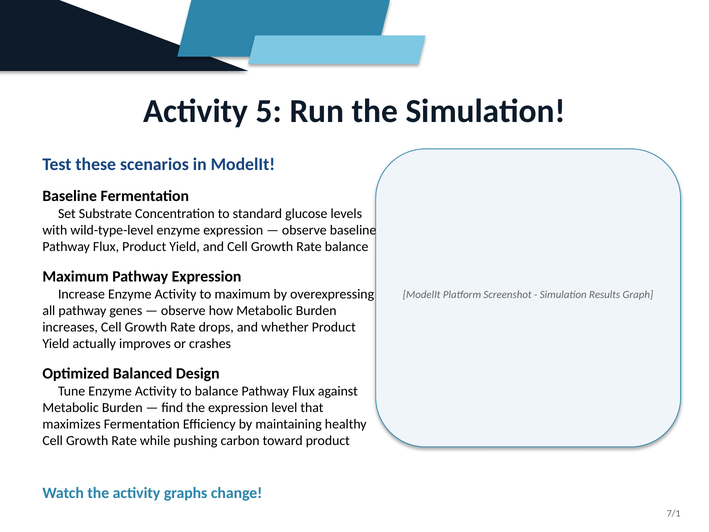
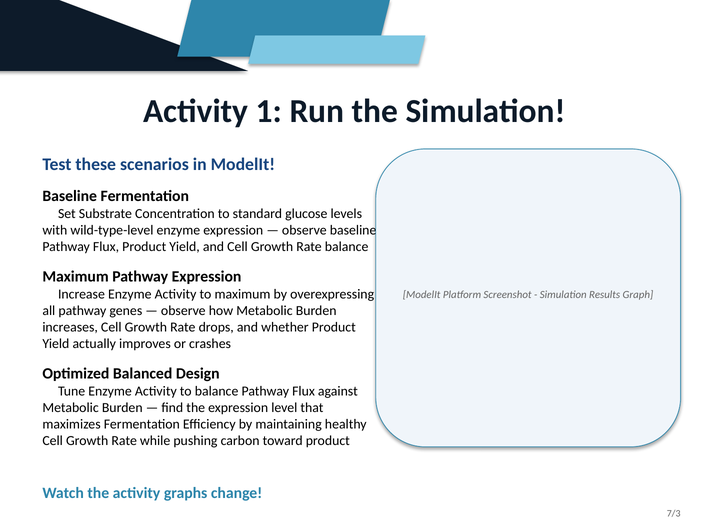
5: 5 -> 1 (269, 111)
7/1: 7/1 -> 7/3 (674, 513)
